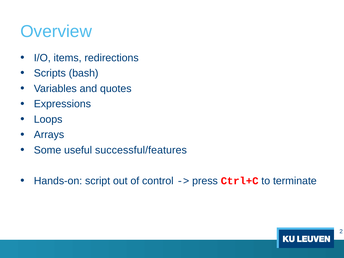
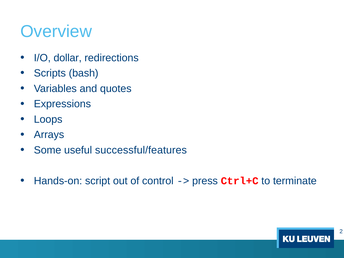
items: items -> dollar (68, 58)
